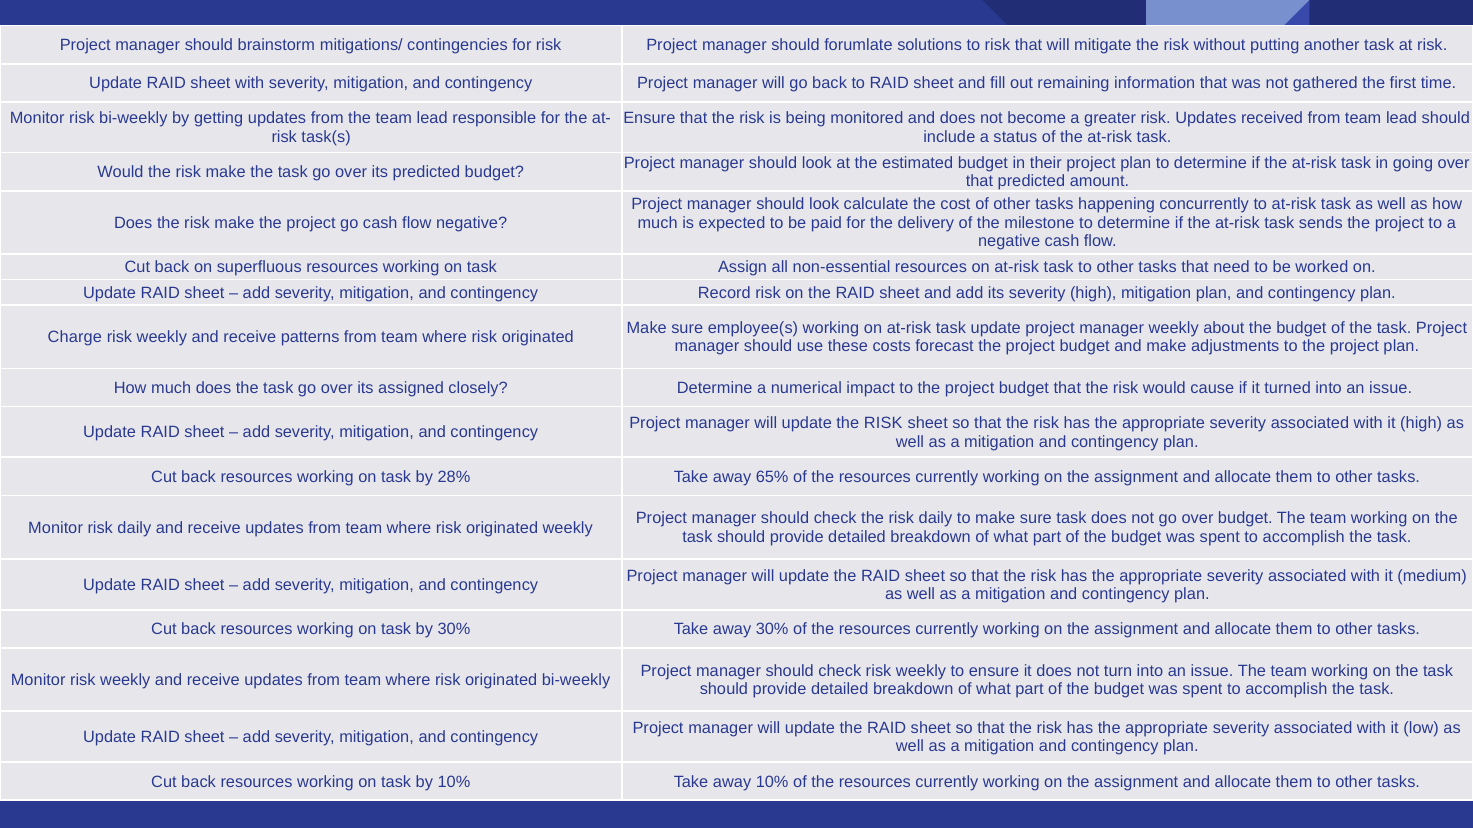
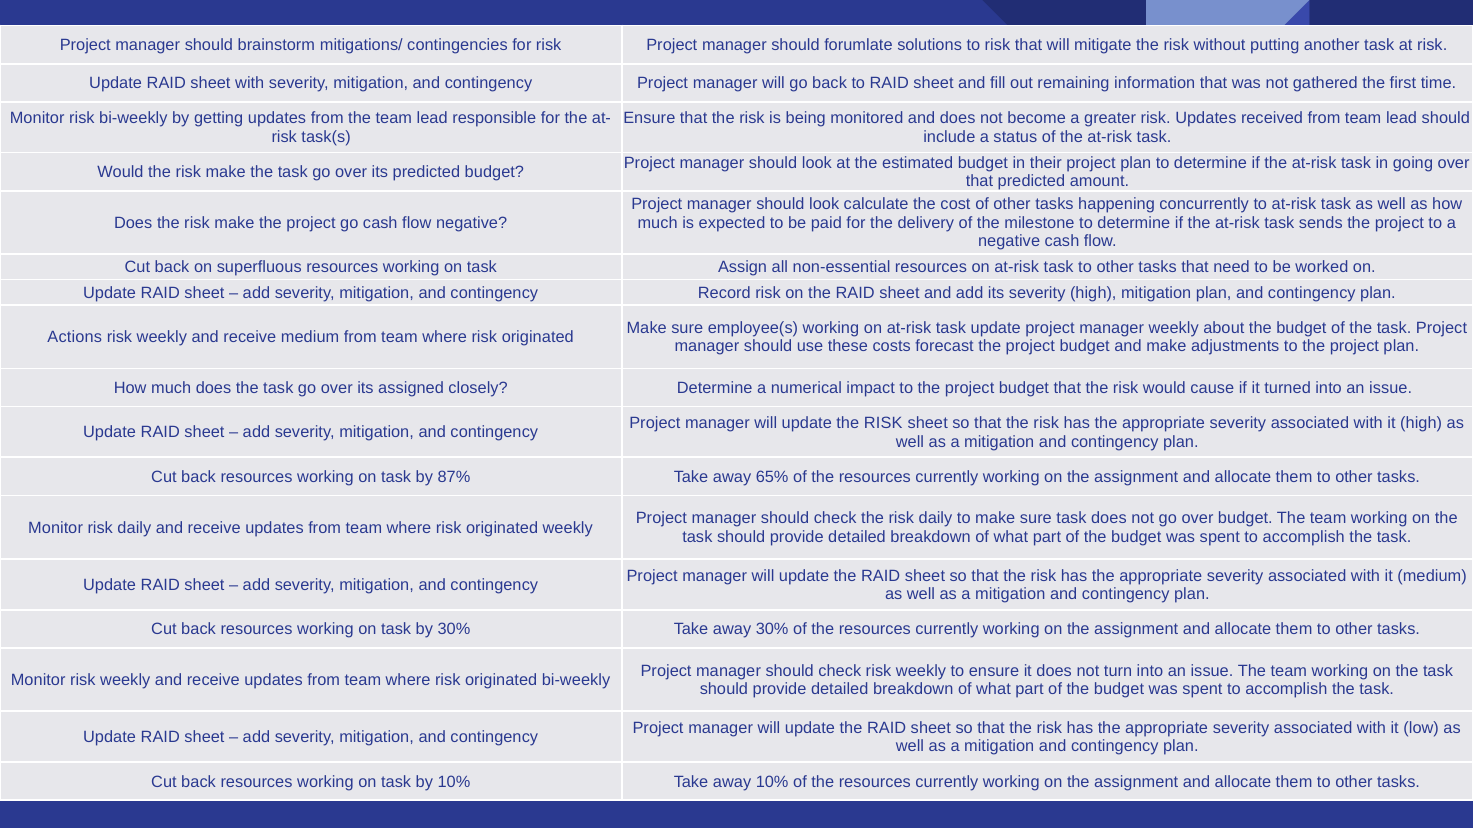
Charge: Charge -> Actions (75, 337)
receive patterns: patterns -> medium (310, 337)
28%: 28% -> 87% (454, 477)
